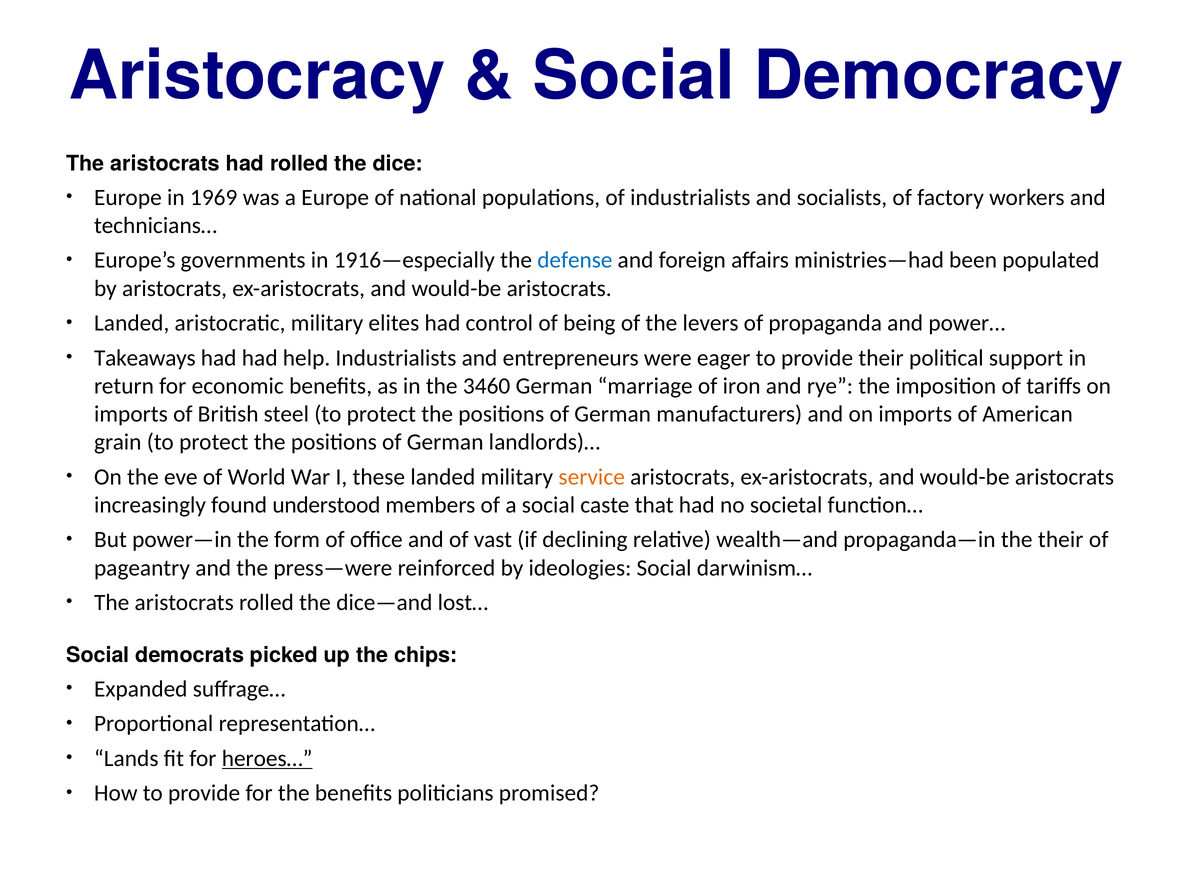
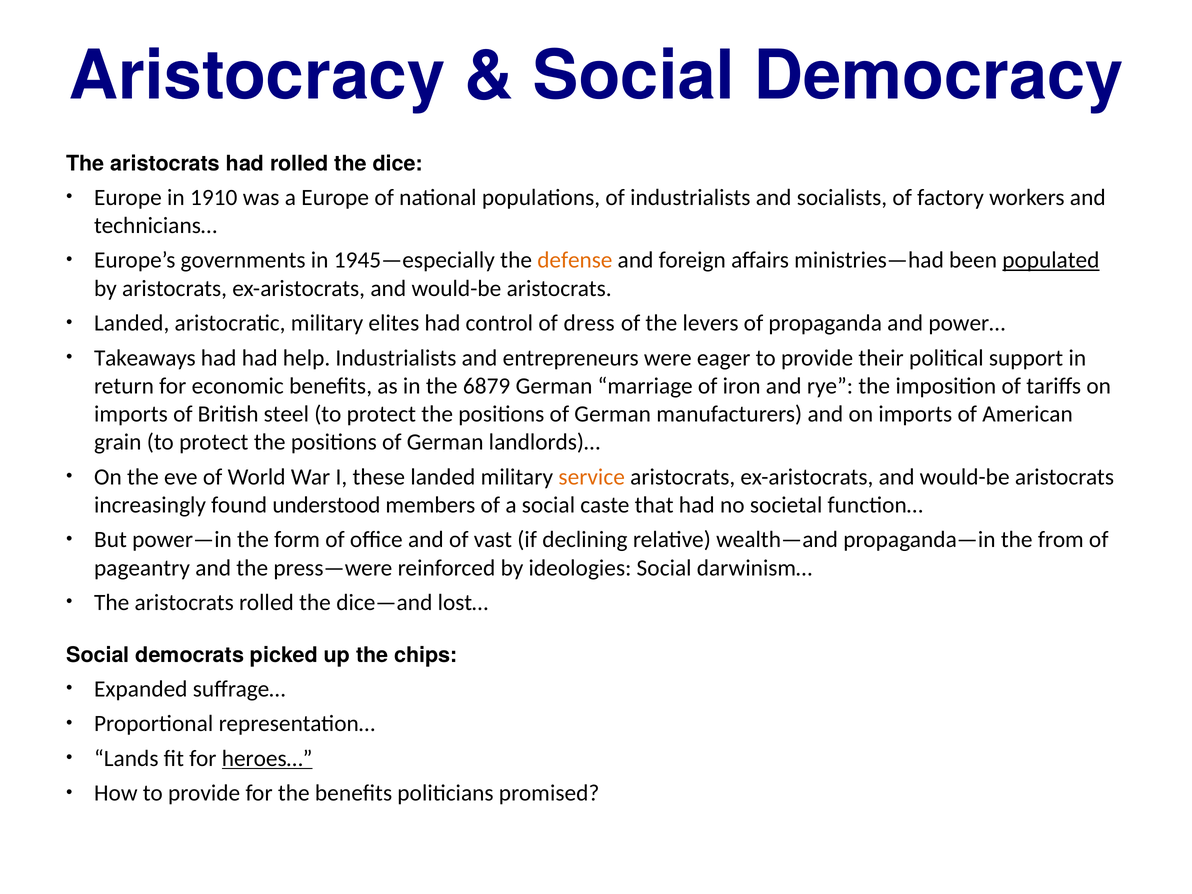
1969: 1969 -> 1910 (214, 197)
1916—especially: 1916—especially -> 1945—especially (414, 260)
defense colour: blue -> orange (575, 260)
populated underline: none -> present (1051, 260)
being: being -> dress (589, 323)
3460: 3460 -> 6879 (487, 386)
the their: their -> from (1061, 540)
